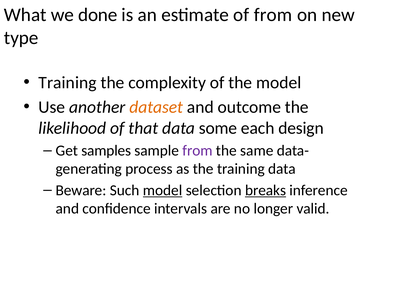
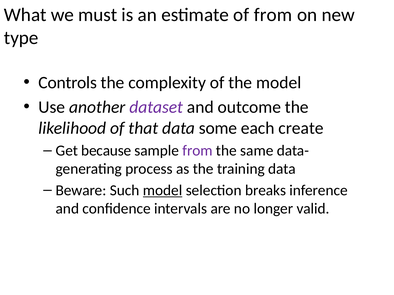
done: done -> must (98, 15)
Training: Training -> Controls (68, 83)
dataset colour: orange -> purple (156, 107)
design: design -> create (301, 128)
samples: samples -> because (106, 151)
breaks underline: present -> none (266, 191)
